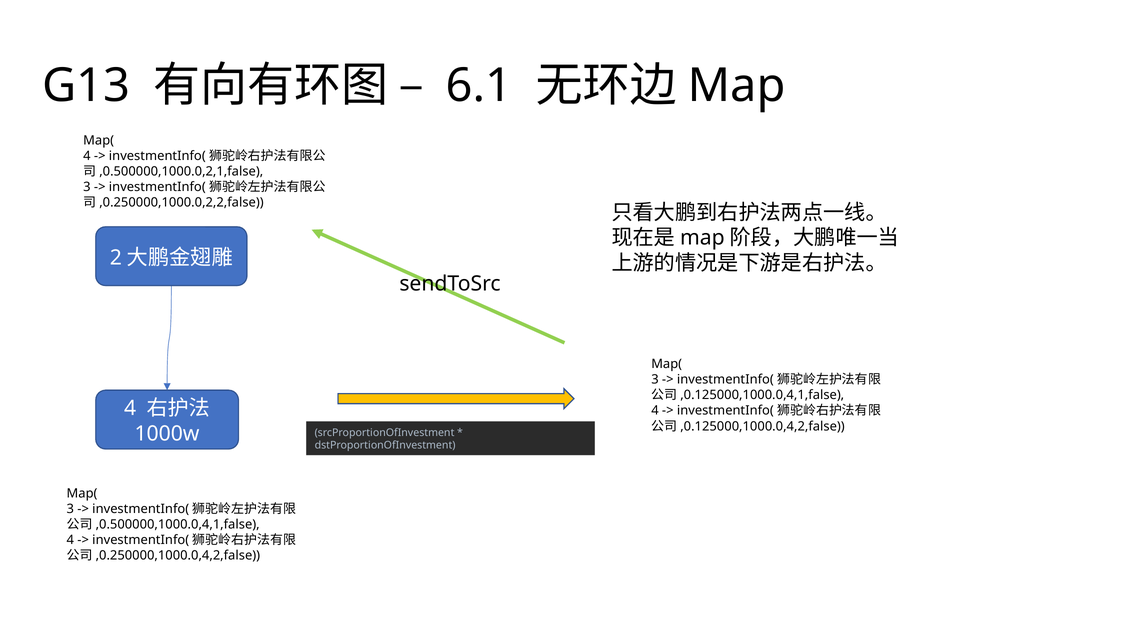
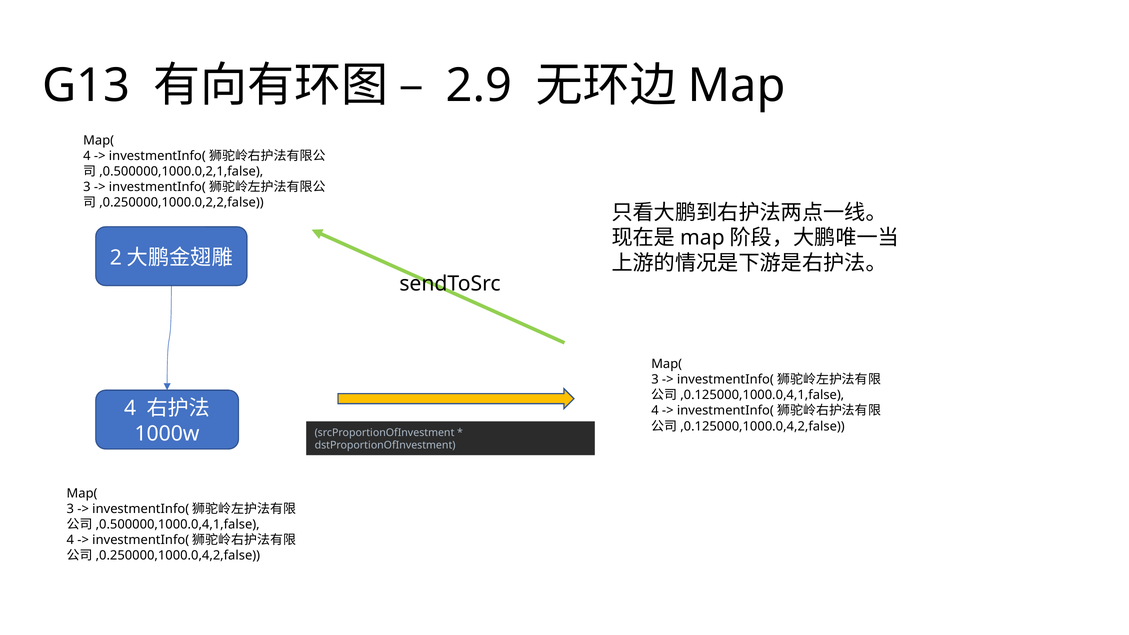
6.1: 6.1 -> 2.9 (479, 85)
